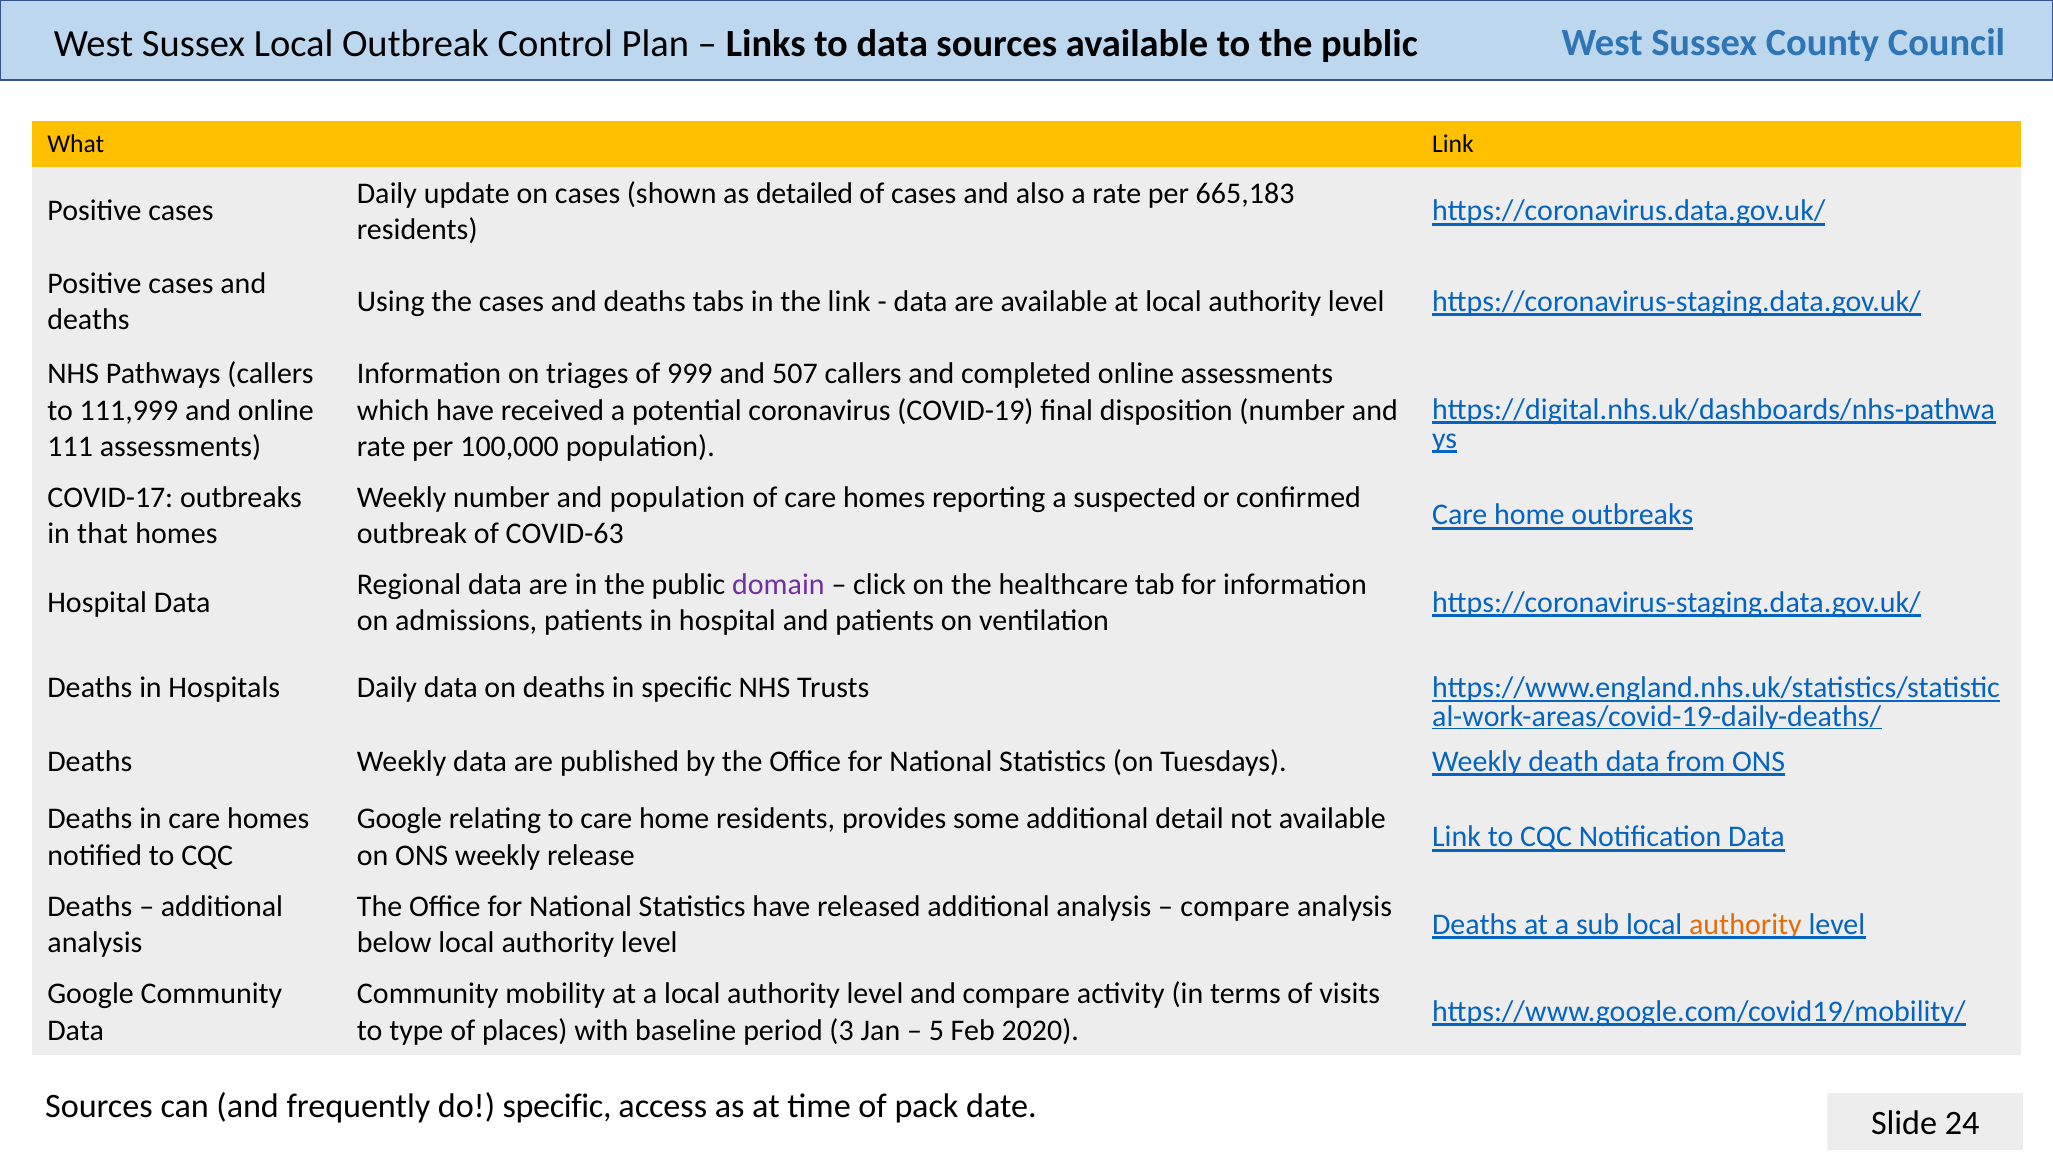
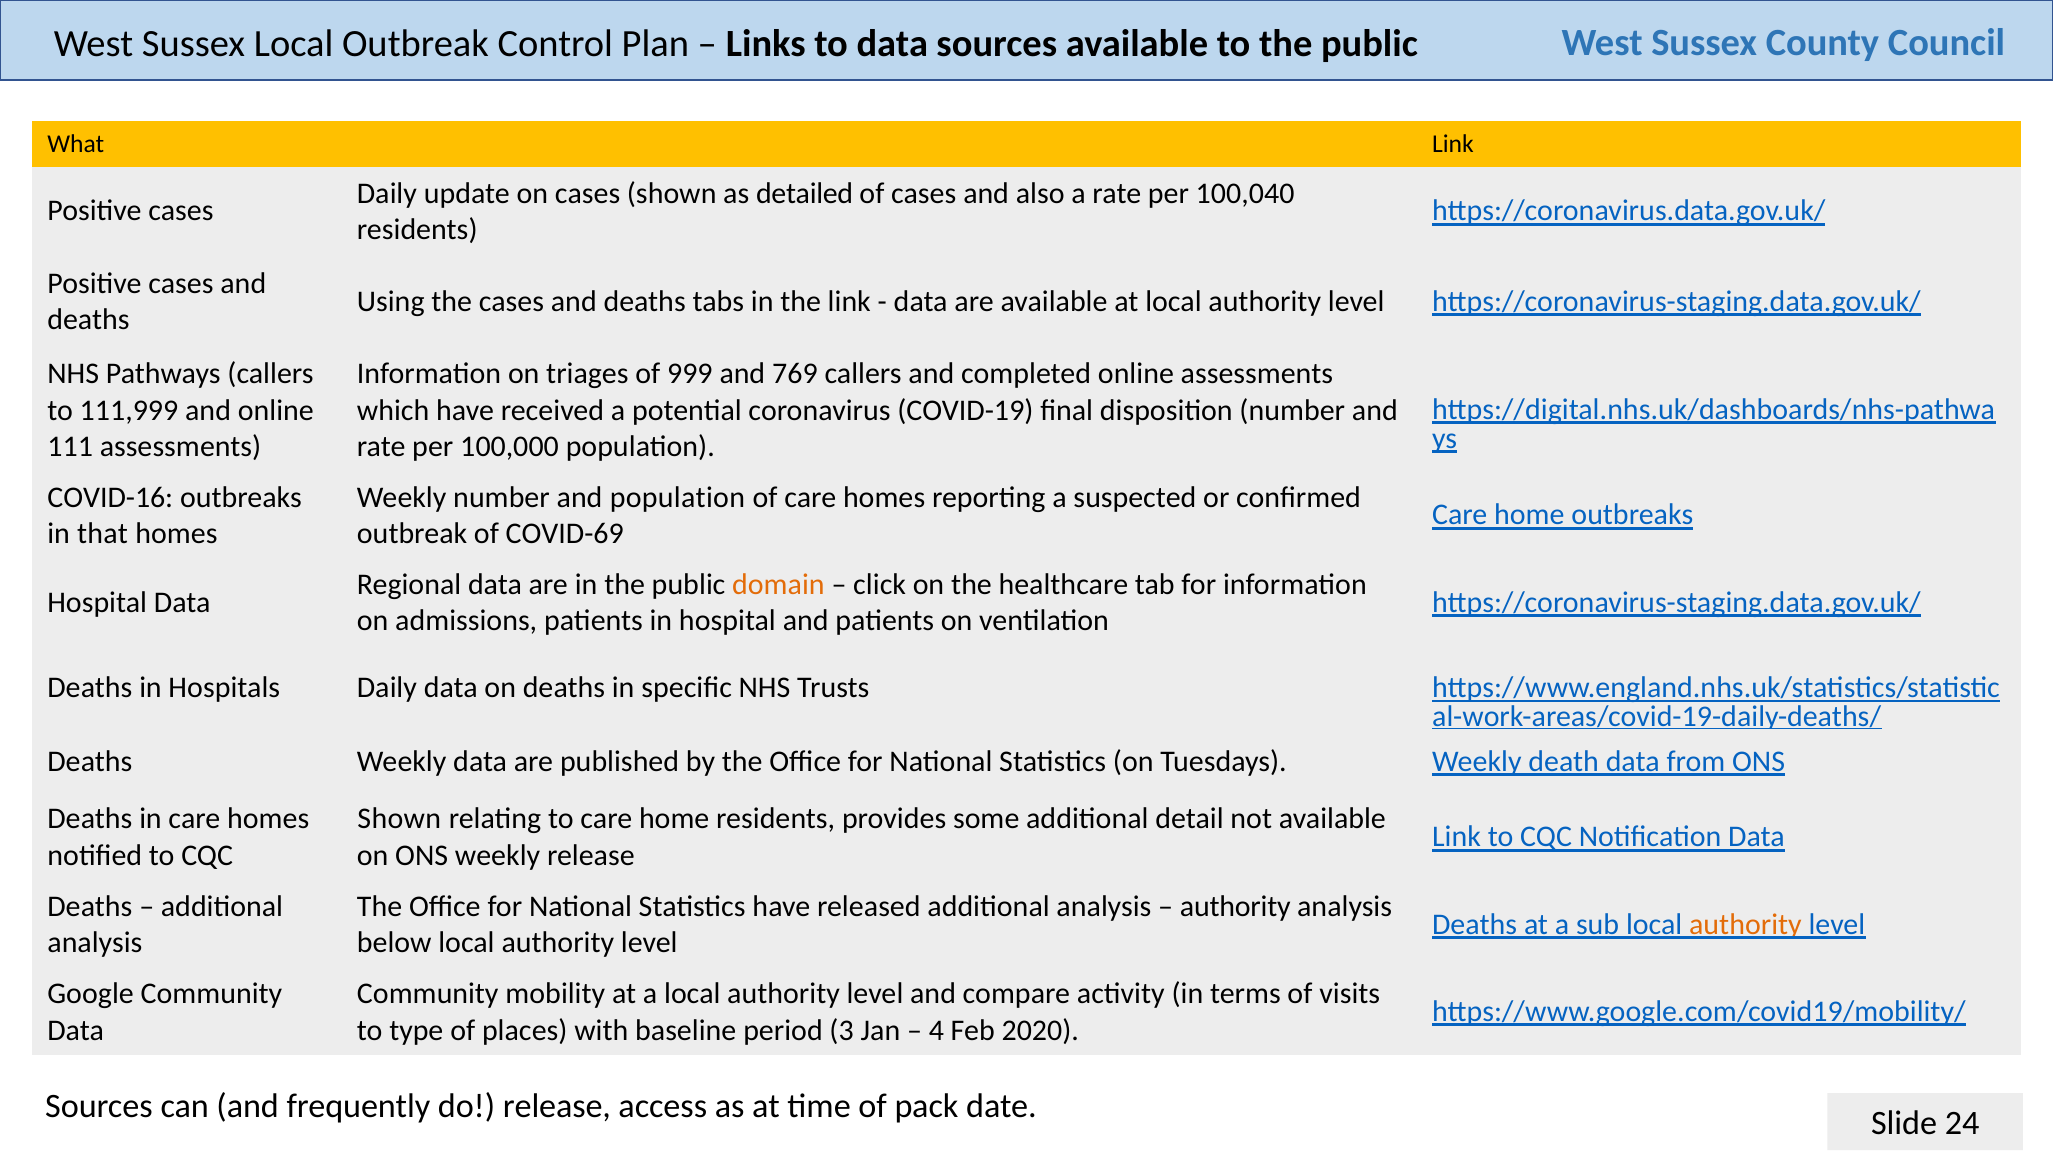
665,183: 665,183 -> 100,040 (1245, 193)
507: 507 -> 769 (795, 374)
COVID-17: COVID-17 -> COVID-16 (110, 497)
COVID-63: COVID-63 -> COVID-69 (565, 534)
domain colour: purple -> orange (778, 585)
Google: Google -> Shown (399, 819)
compare: compare -> authority (1235, 906)
5: 5 -> 4 (936, 1030)
do specific: specific -> release (557, 1106)
